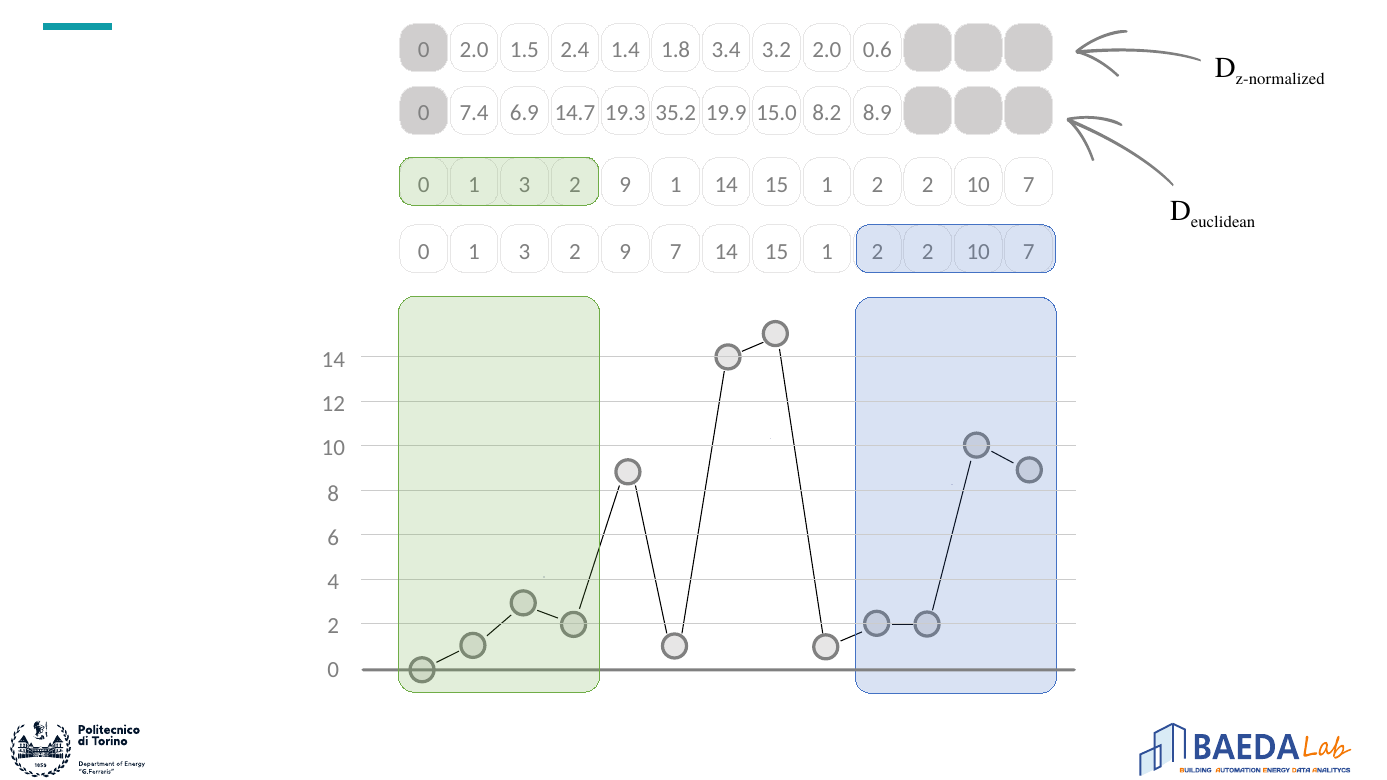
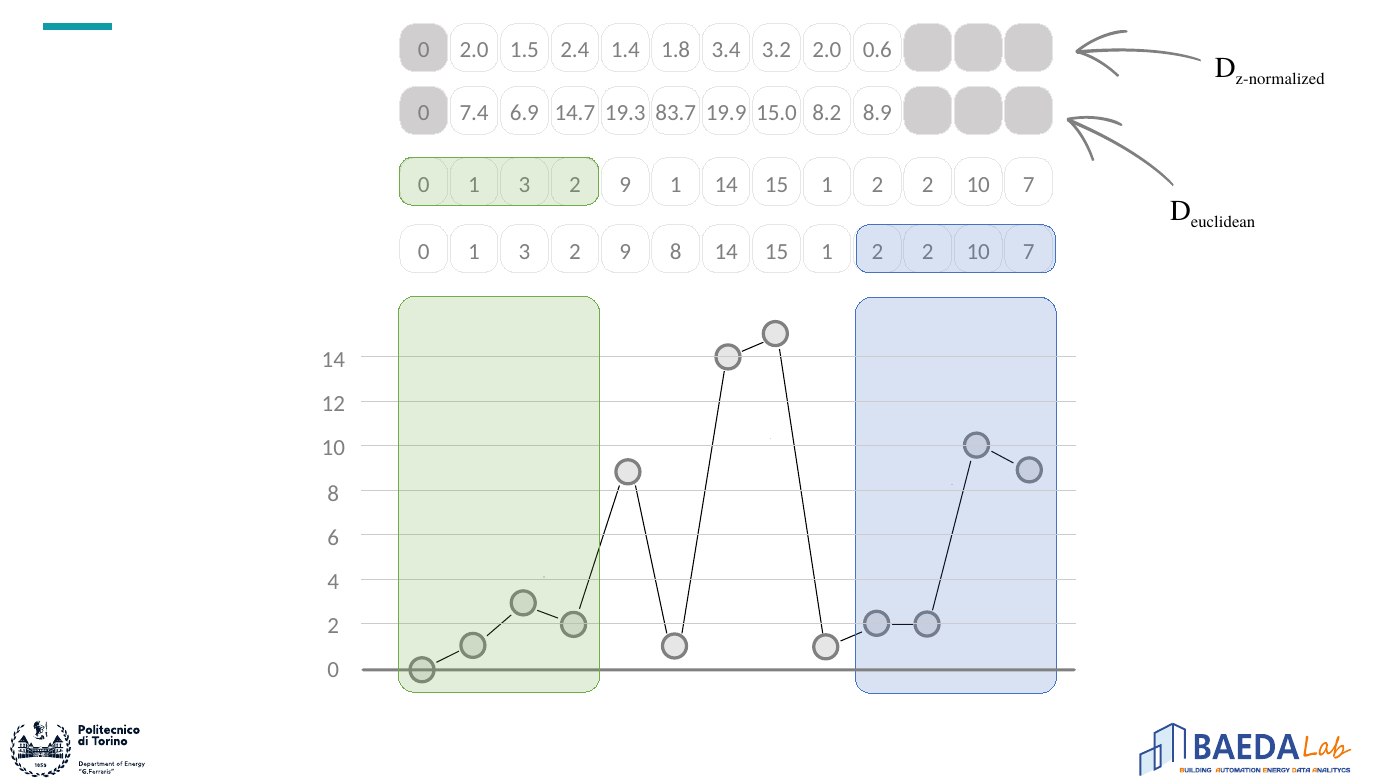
35.2: 35.2 -> 83.7 (676, 113)
9 7: 7 -> 8 (676, 252)
